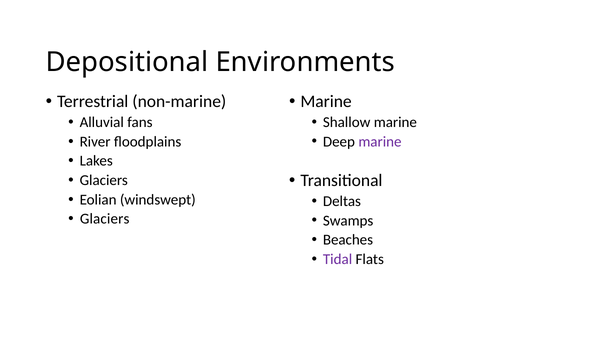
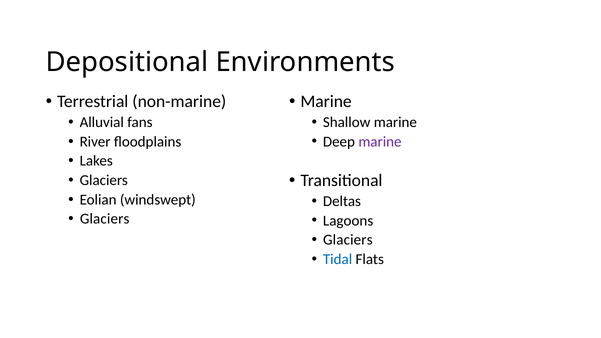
Swamps: Swamps -> Lagoons (348, 221)
Beaches: Beaches -> Glaciers (348, 240)
Tidal colour: purple -> blue (338, 259)
